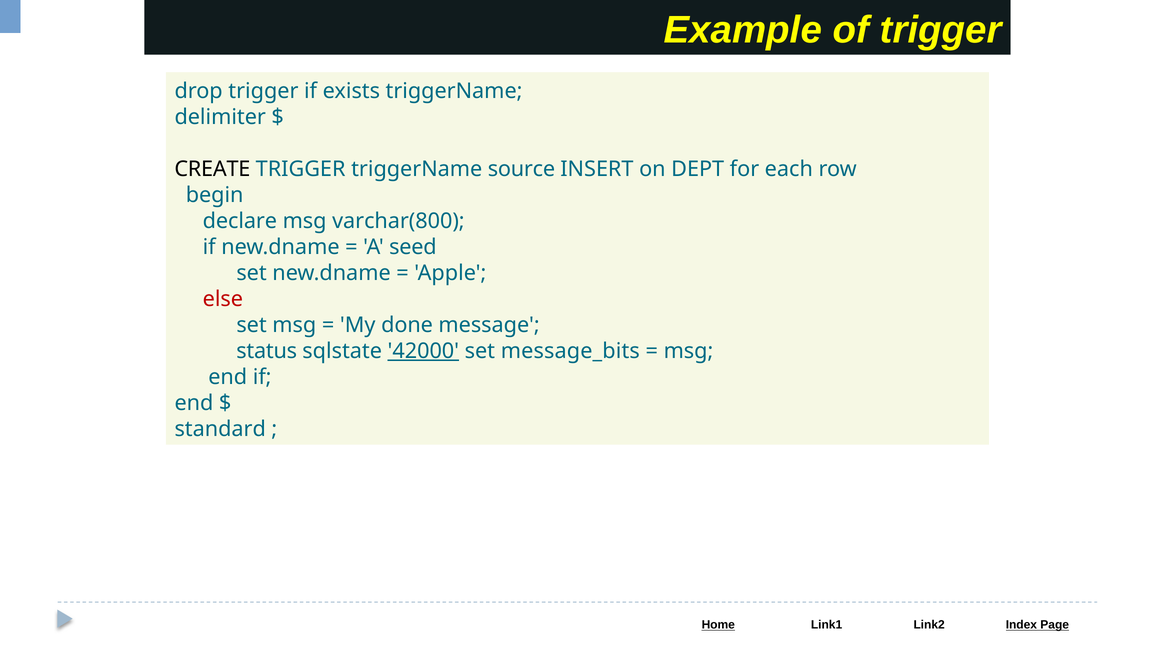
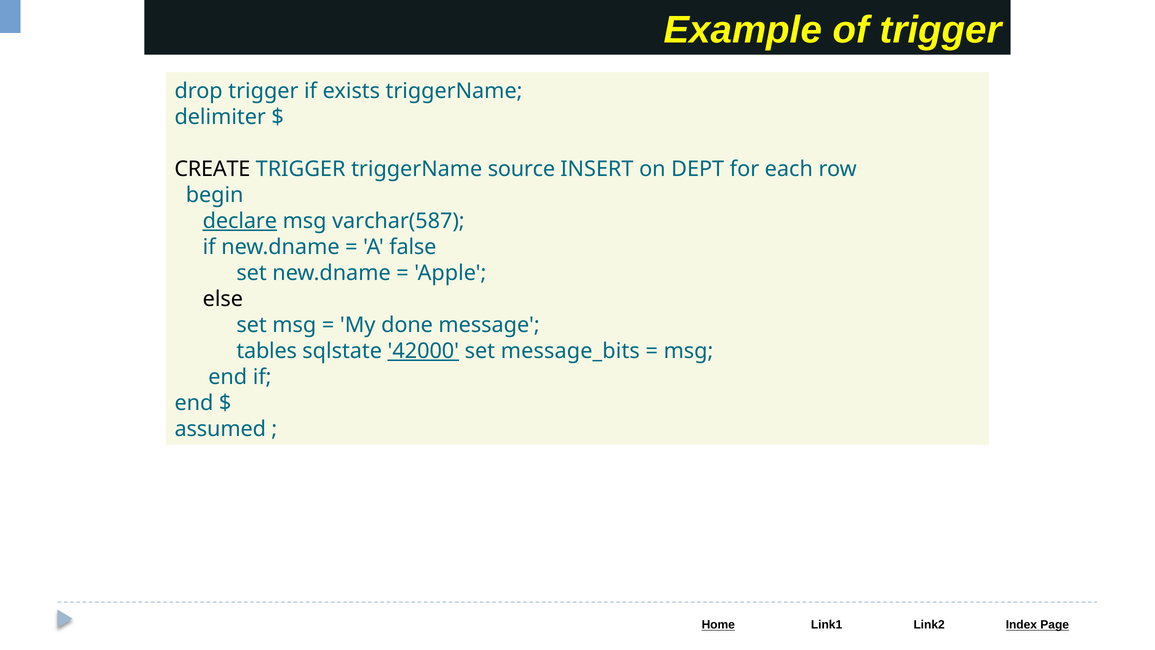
declare underline: none -> present (240, 221)
varchar(800: varchar(800 -> varchar(587 (398, 221)
seed: seed -> false (413, 247)
else colour: red -> black (223, 299)
status: status -> tables (267, 351)
standard: standard -> assumed (220, 429)
